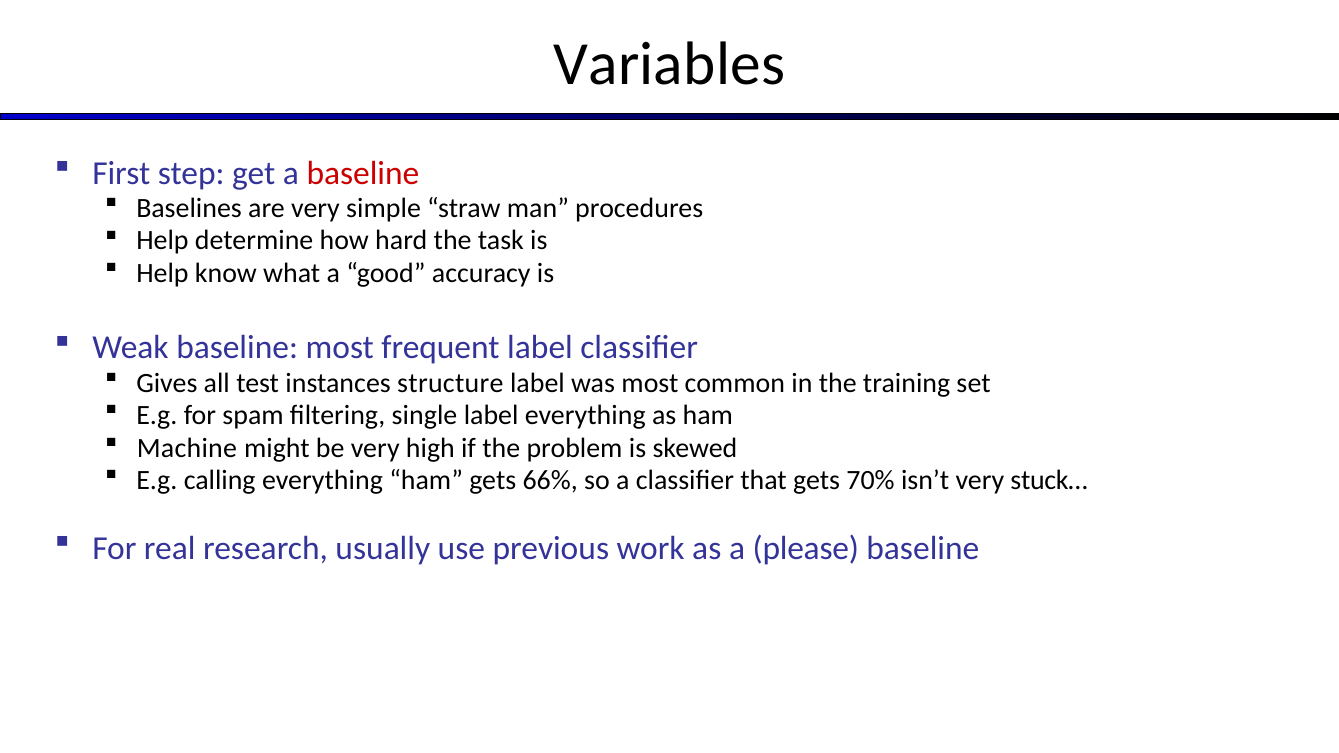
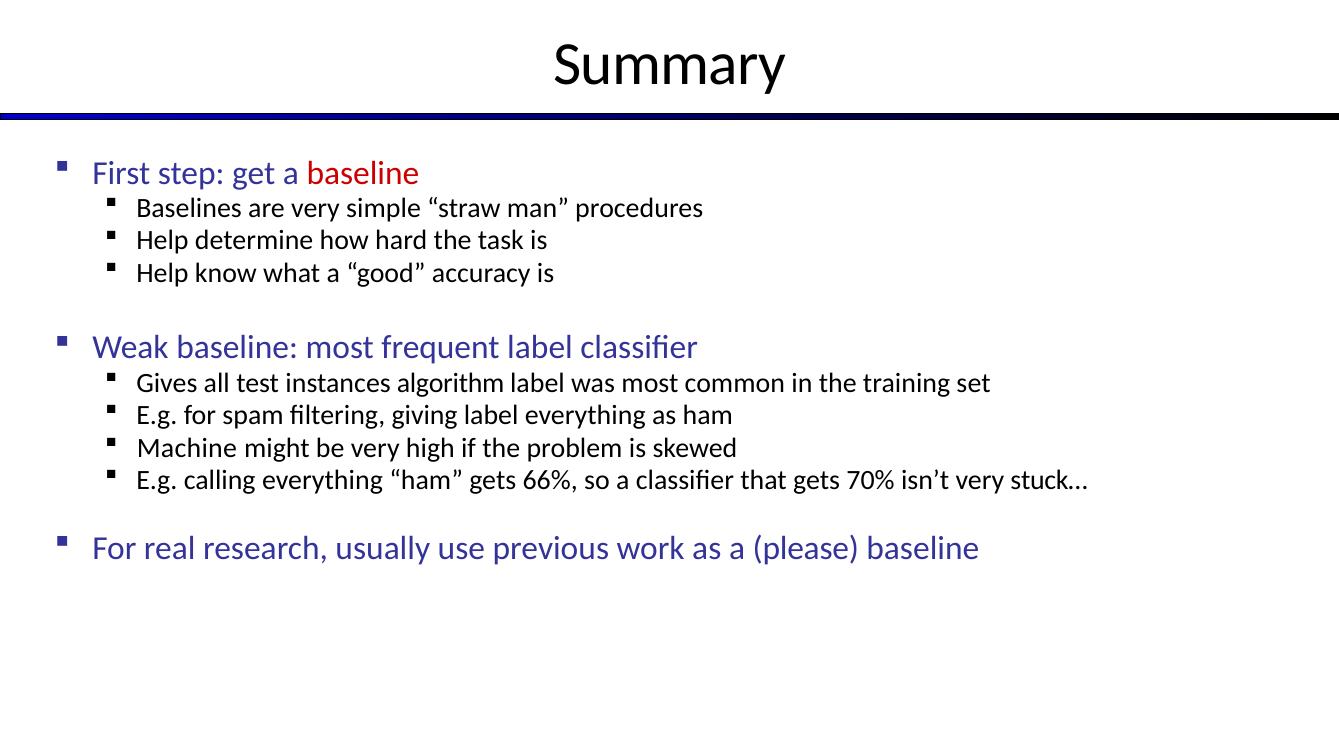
Variables: Variables -> Summary (670, 64)
structure: structure -> algorithm (451, 383)
single: single -> giving (425, 416)
